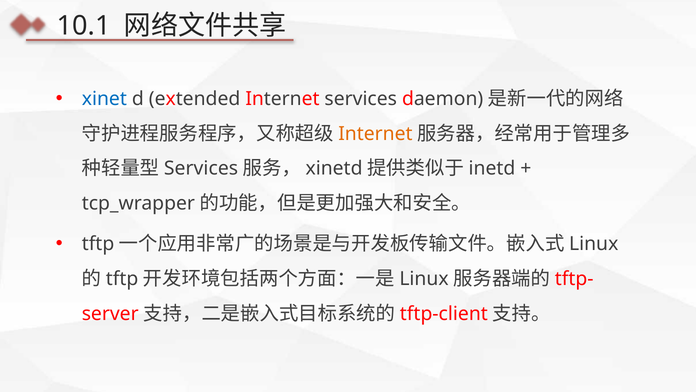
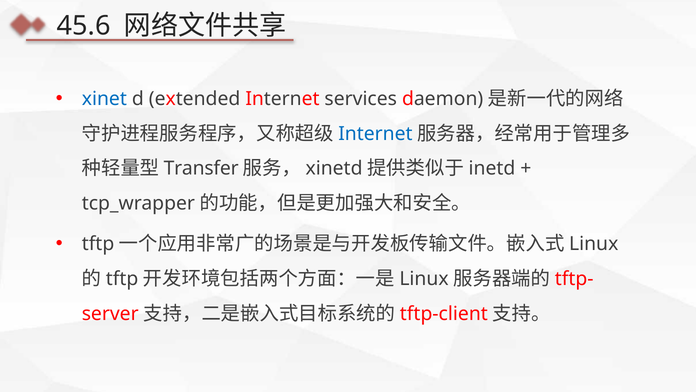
10.1: 10.1 -> 45.6 (84, 26)
Internet colour: orange -> blue (375, 133)
Services: Services -> Transfer (201, 168)
